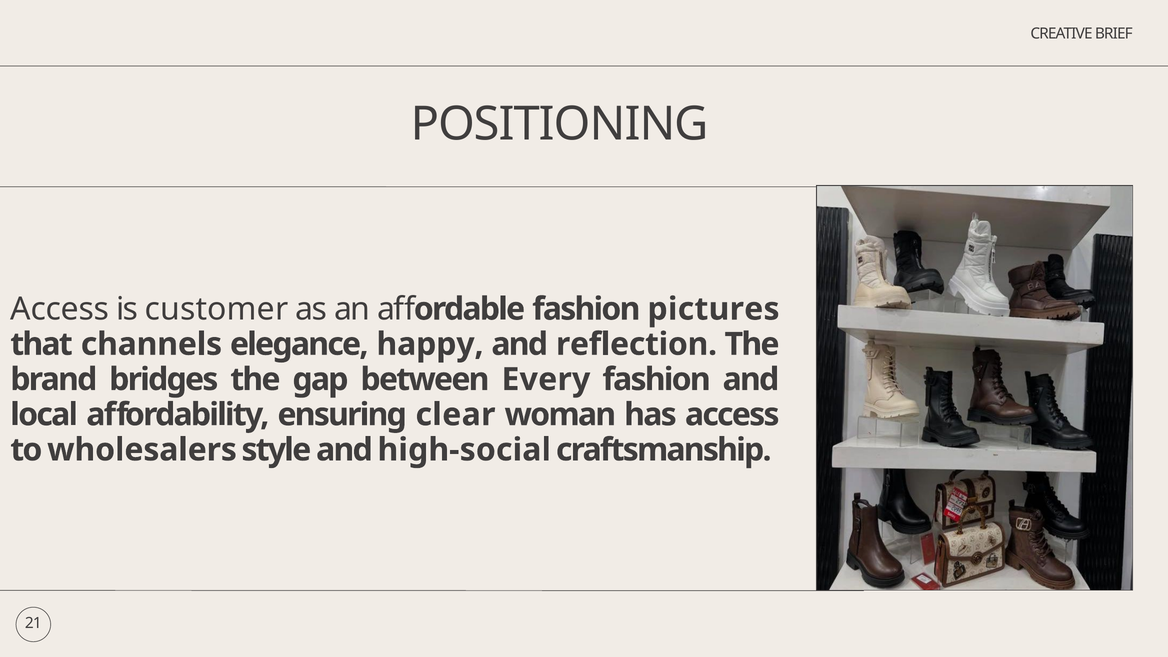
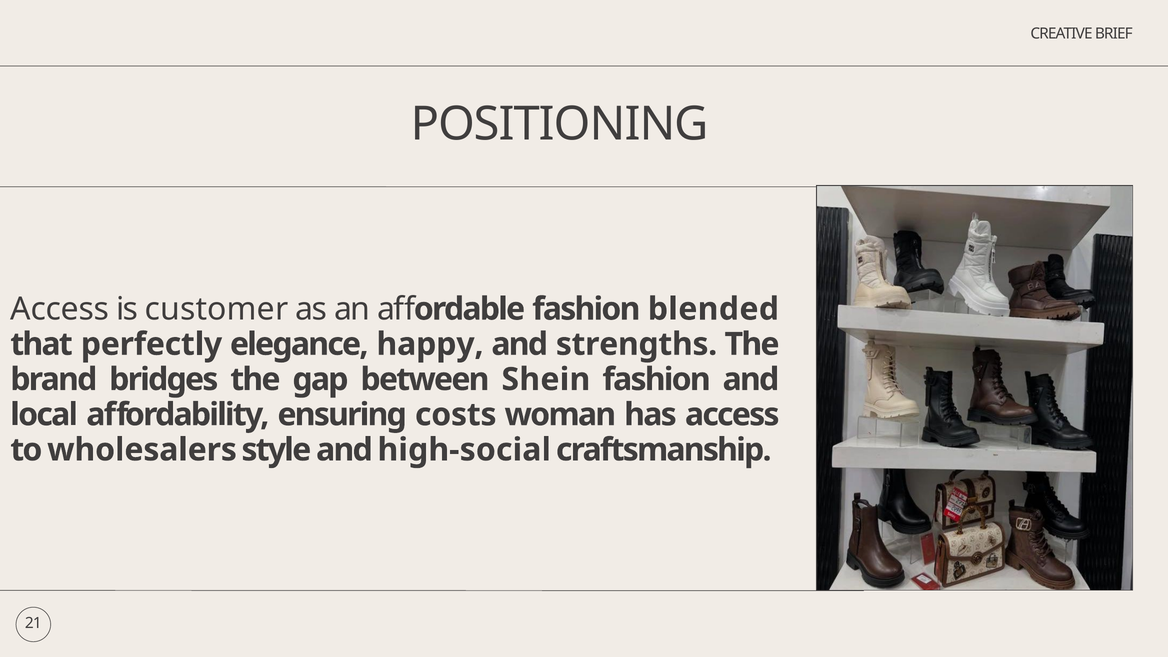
pictures: pictures -> blended (713, 309)
channels: channels -> perfectly (151, 344)
reflection: reflection -> strengths (637, 344)
Every: Every -> Shein (546, 379)
clear: clear -> costs (456, 415)
